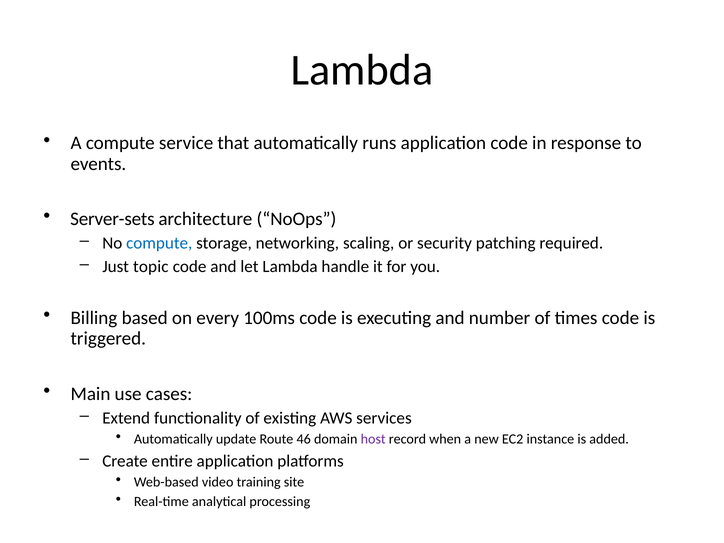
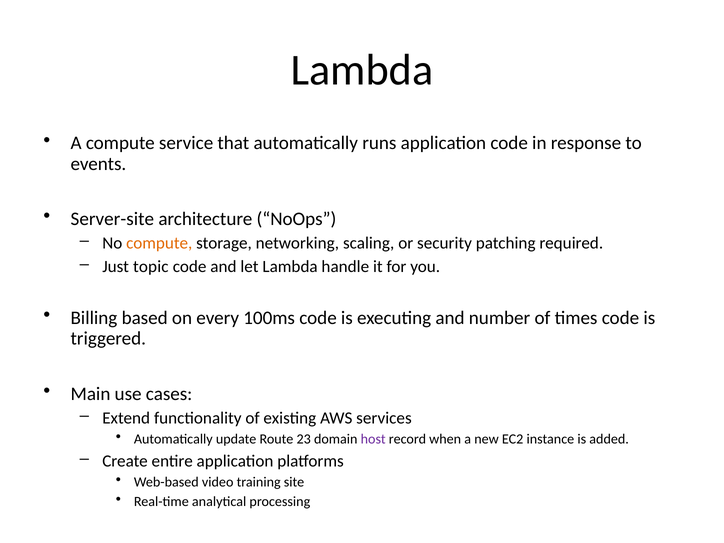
Server-sets: Server-sets -> Server-site (112, 219)
compute colour: blue -> orange (159, 243)
46: 46 -> 23 (304, 439)
